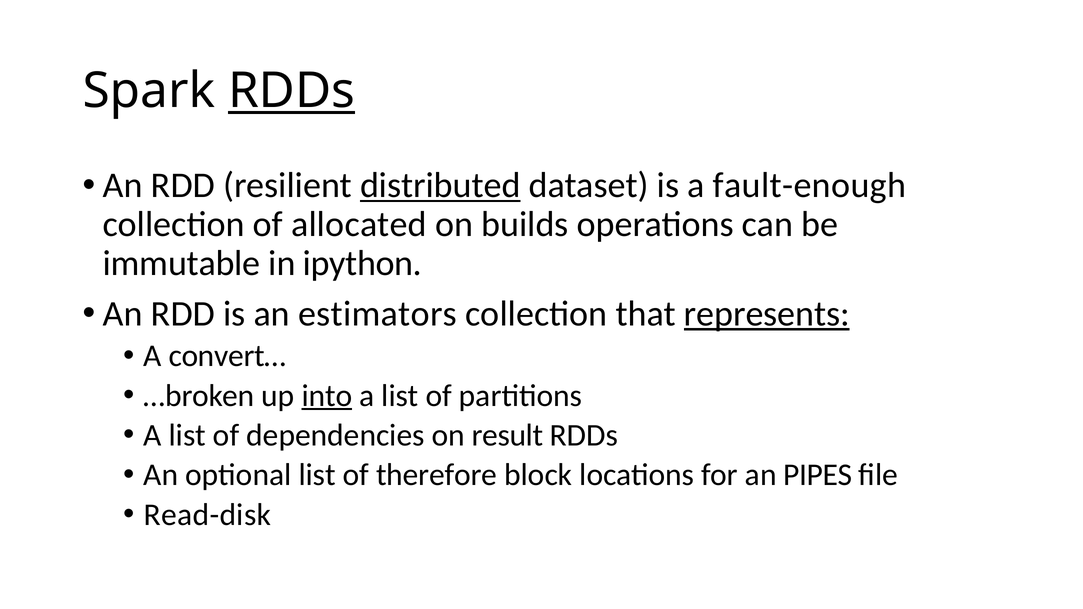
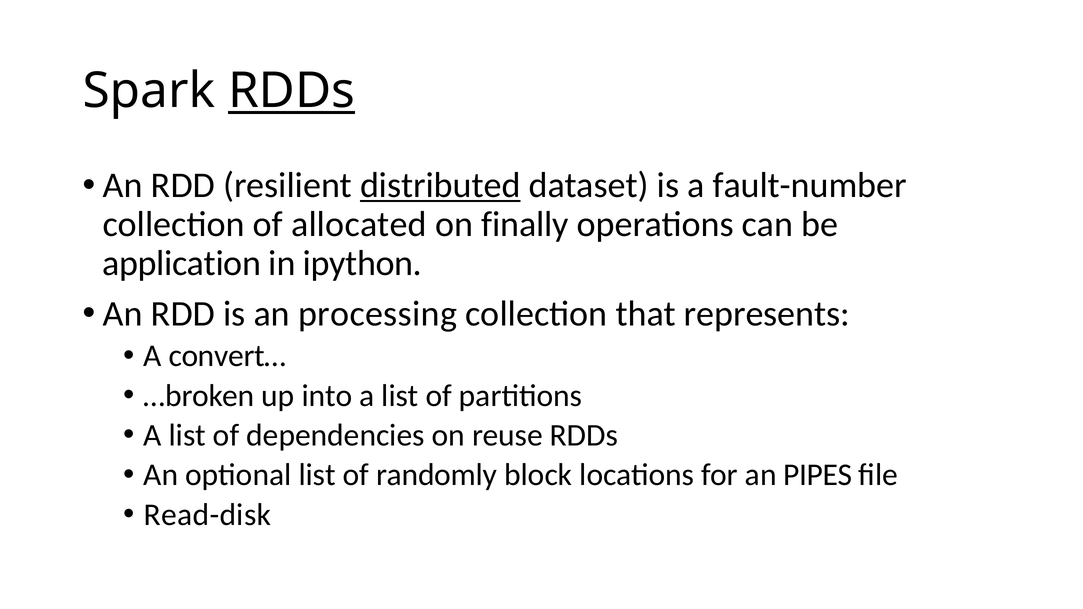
fault-enough: fault-enough -> fault-number (810, 186)
builds: builds -> finally (525, 225)
immutable: immutable -> application (182, 264)
estimators: estimators -> processing (378, 314)
represents underline: present -> none (767, 314)
into underline: present -> none (327, 396)
result: result -> reuse (507, 435)
therefore: therefore -> randomly (437, 475)
